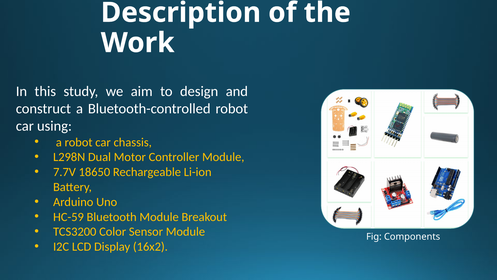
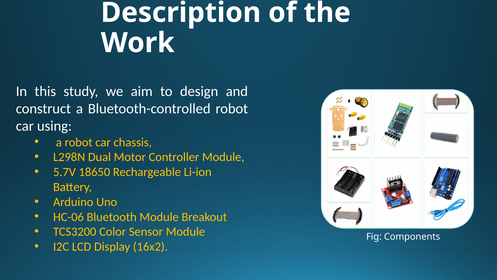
7.7V: 7.7V -> 5.7V (64, 172)
HC-59: HC-59 -> HC-06 (68, 217)
